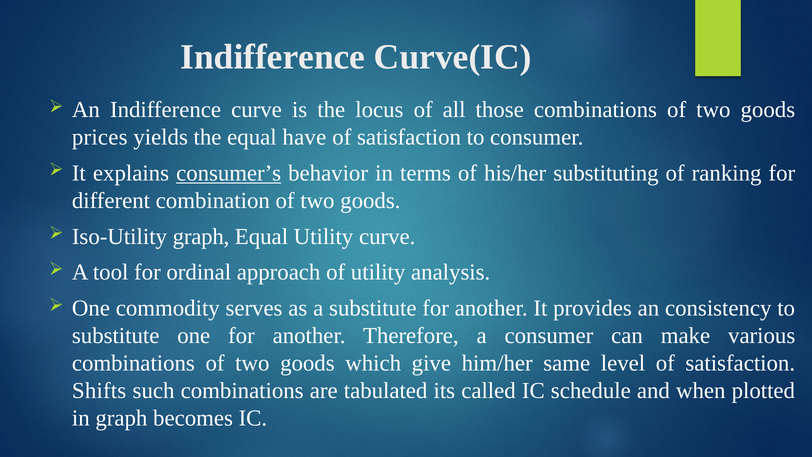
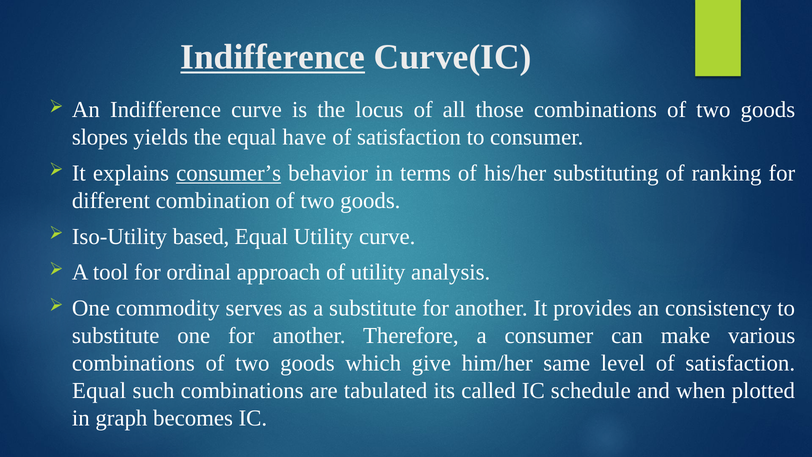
Indifference underline: none -> present (273, 57)
prices: prices -> slopes (100, 137)
Iso-Utility graph: graph -> based (201, 236)
Shifts: Shifts -> Equal (99, 390)
